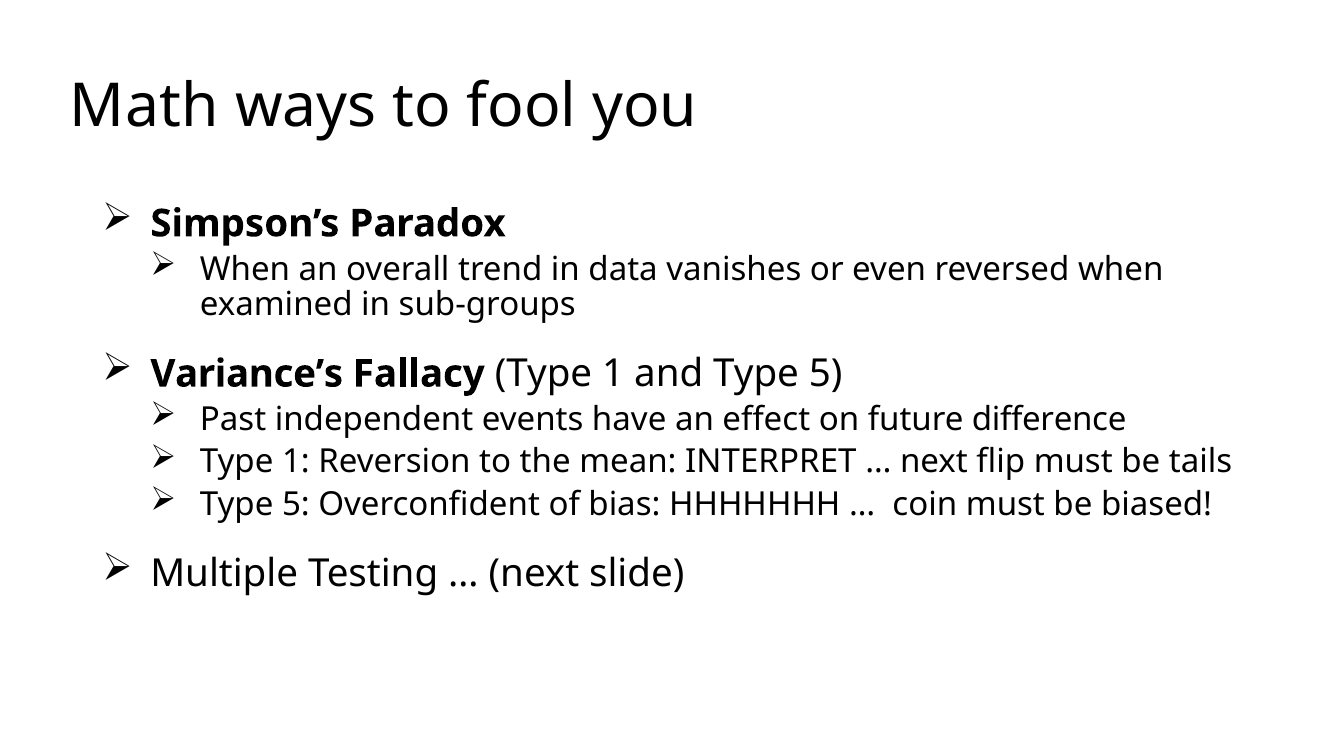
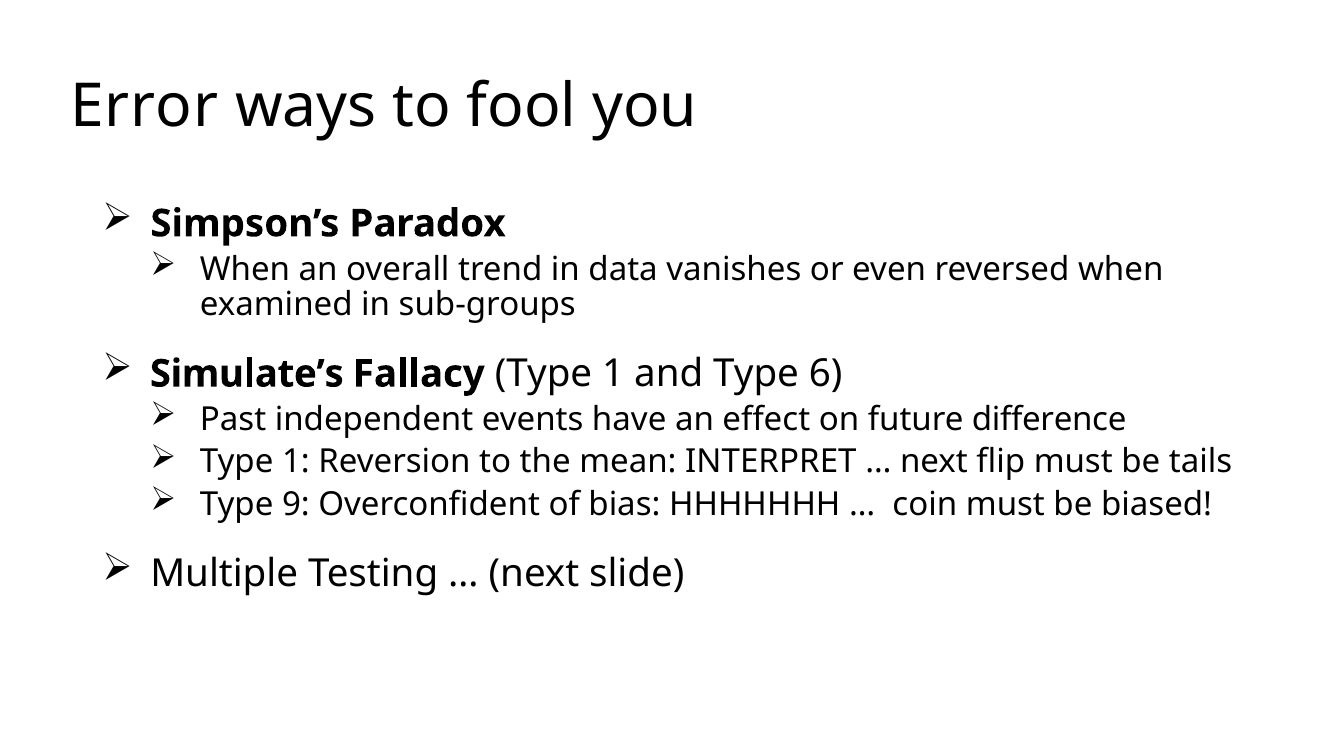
Math: Math -> Error (144, 106)
Variance’s: Variance’s -> Simulate’s (247, 374)
and Type 5: 5 -> 6 (826, 374)
5: 5 -> 9 (296, 504)
